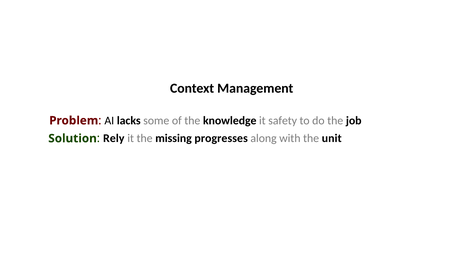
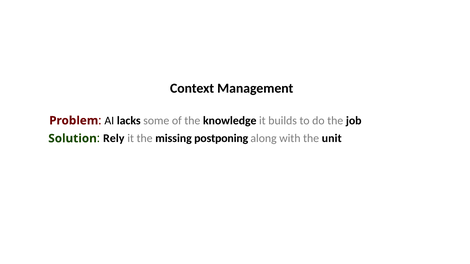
safety: safety -> builds (283, 121)
progresses: progresses -> postponing (221, 139)
